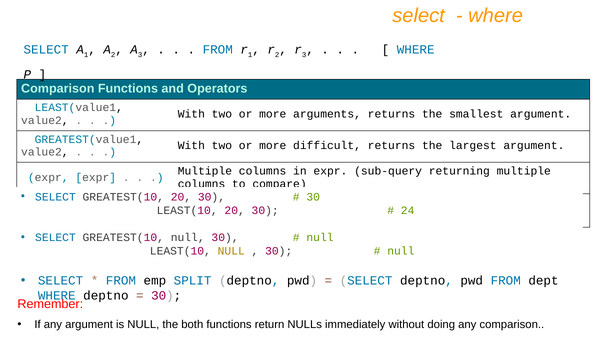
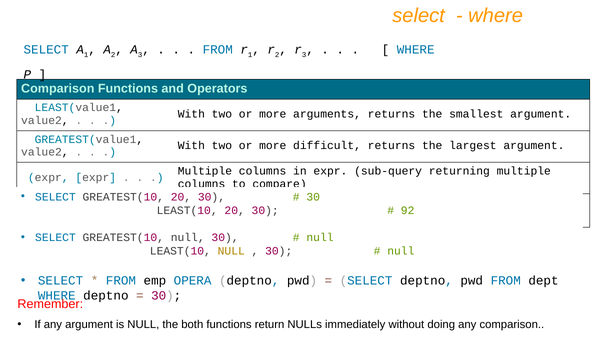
24: 24 -> 92 (408, 211)
SPLIT: SPLIT -> OPERA (193, 281)
